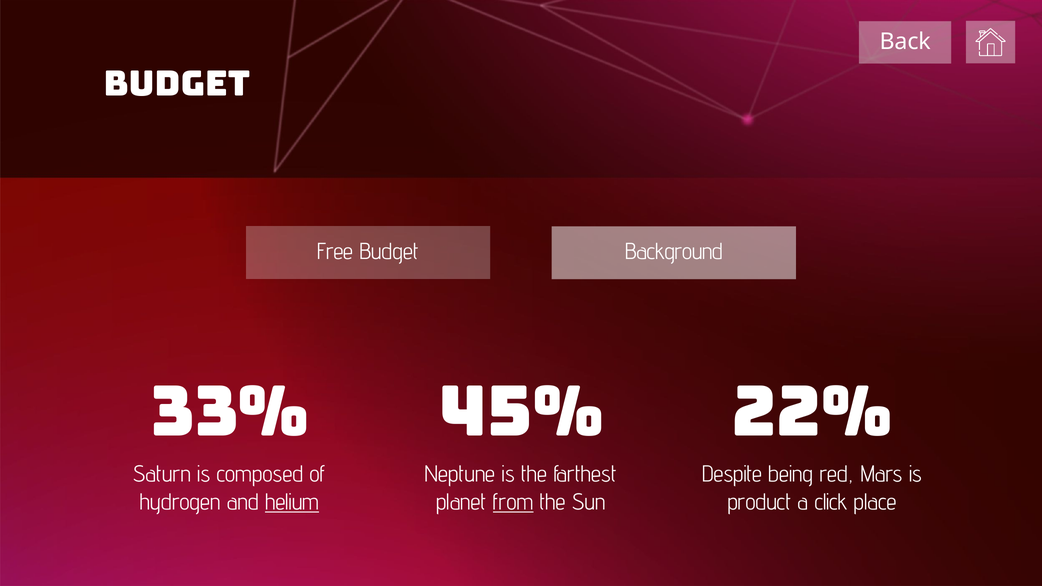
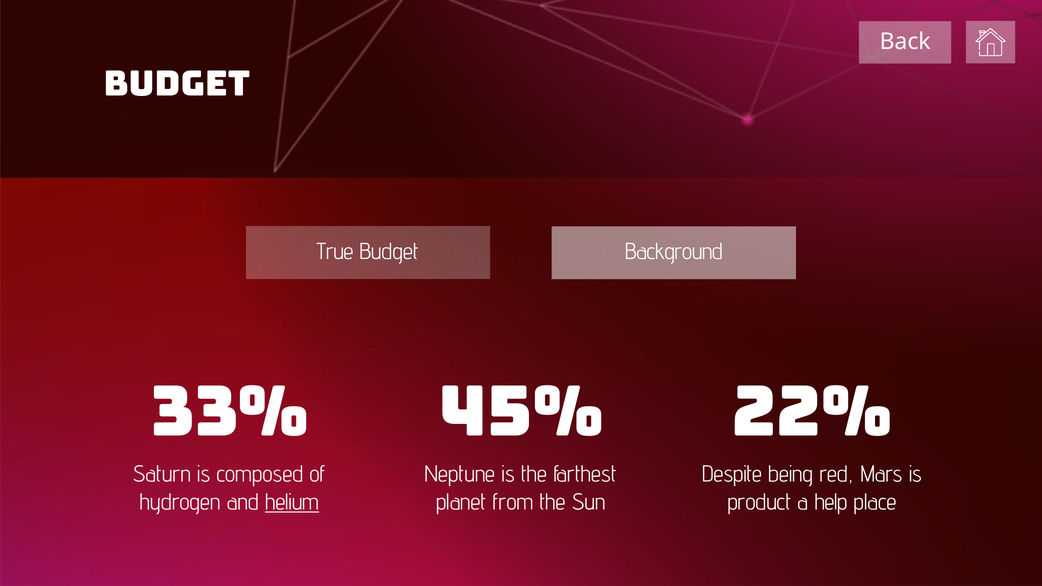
Free: Free -> True (335, 252)
from underline: present -> none (513, 502)
click: click -> help (831, 502)
